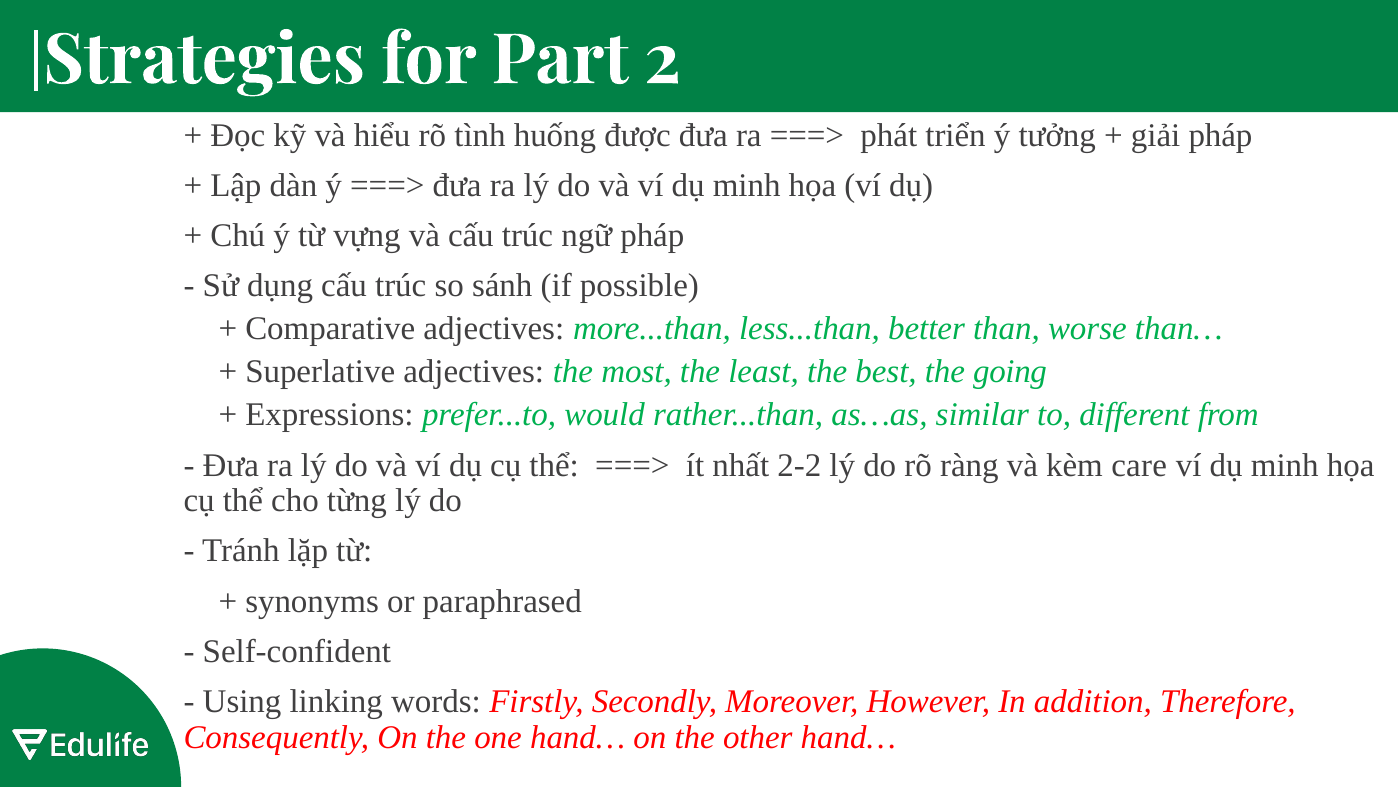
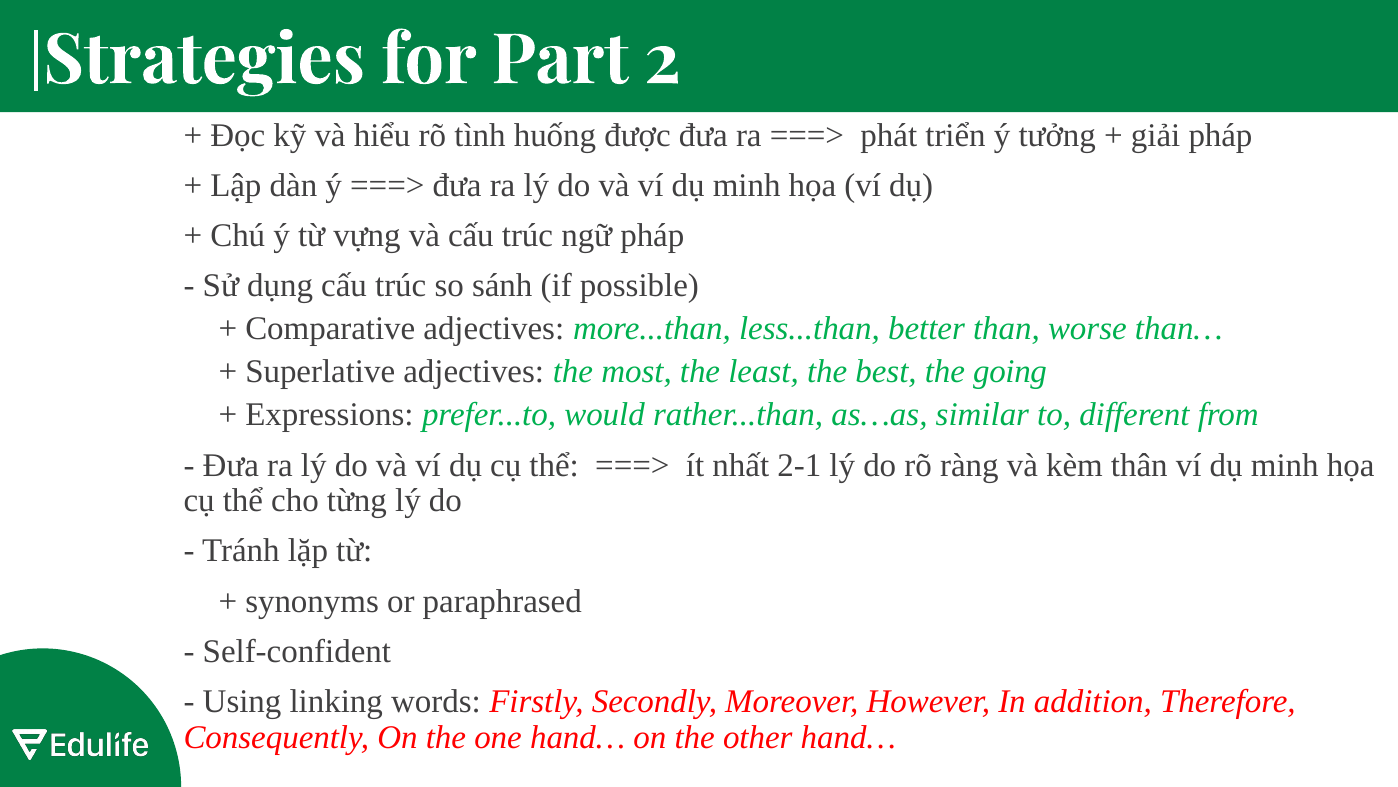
2-2: 2-2 -> 2-1 (799, 465)
care: care -> thân (1139, 465)
